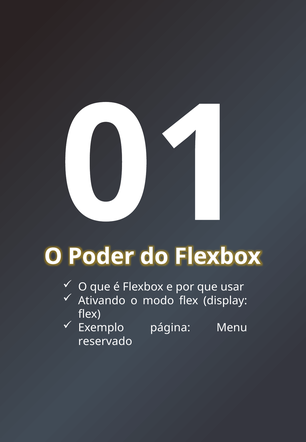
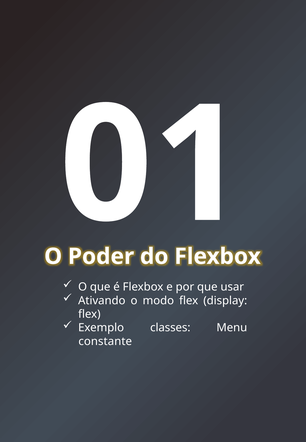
página: página -> classes (170, 328)
reservado: reservado -> constante (105, 341)
